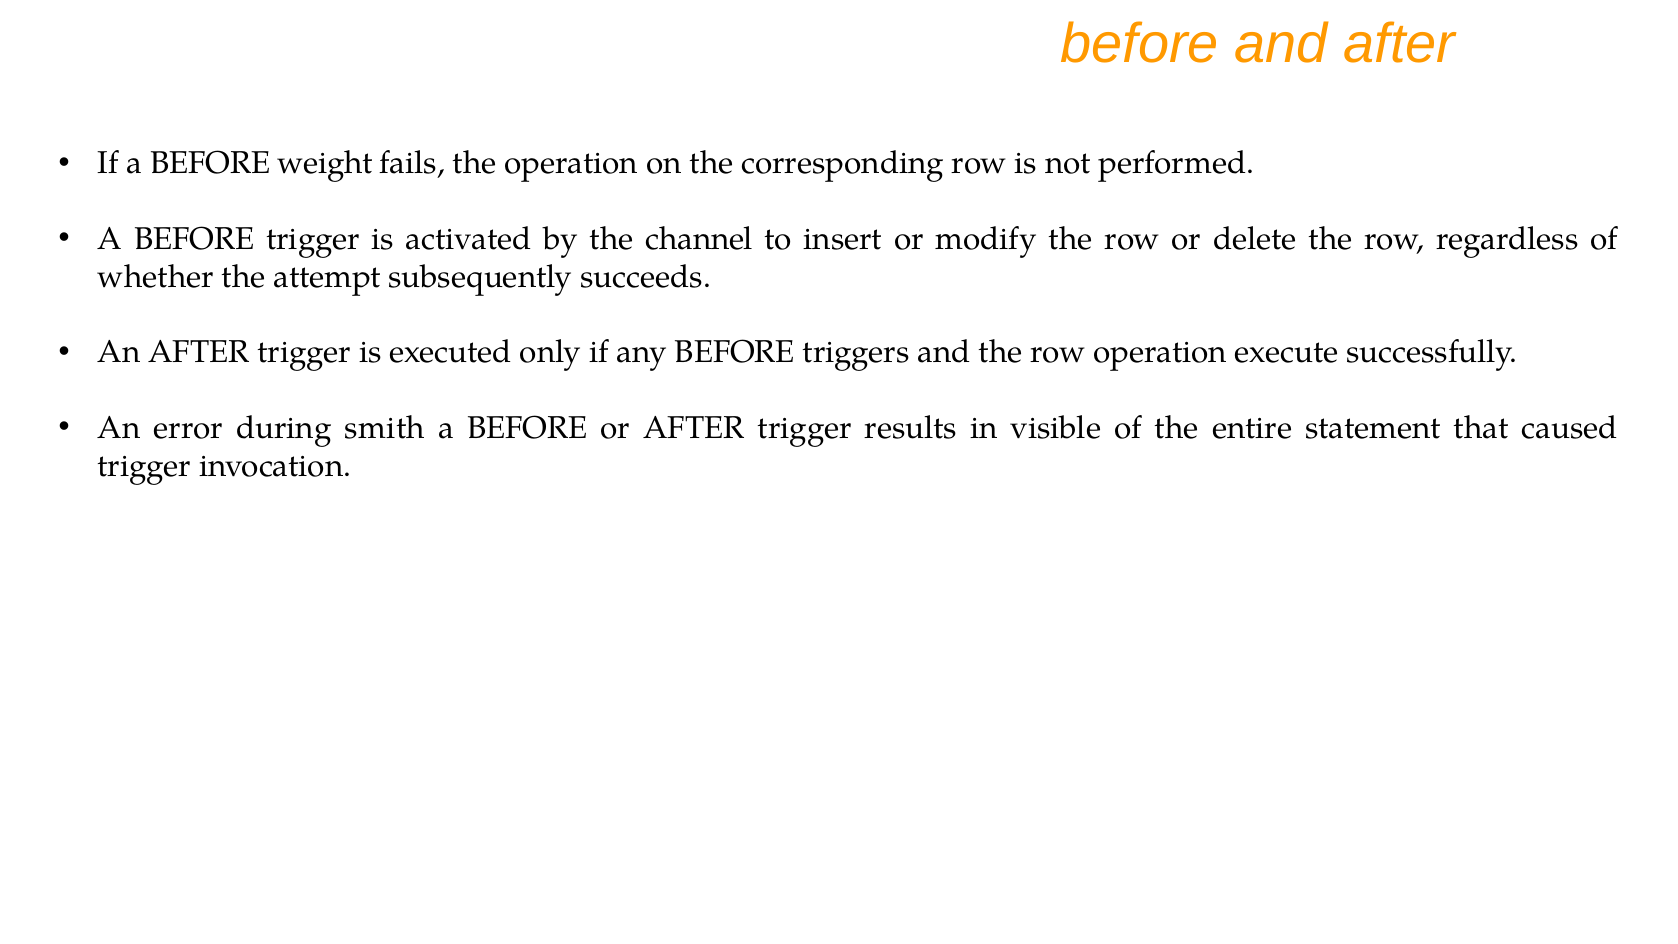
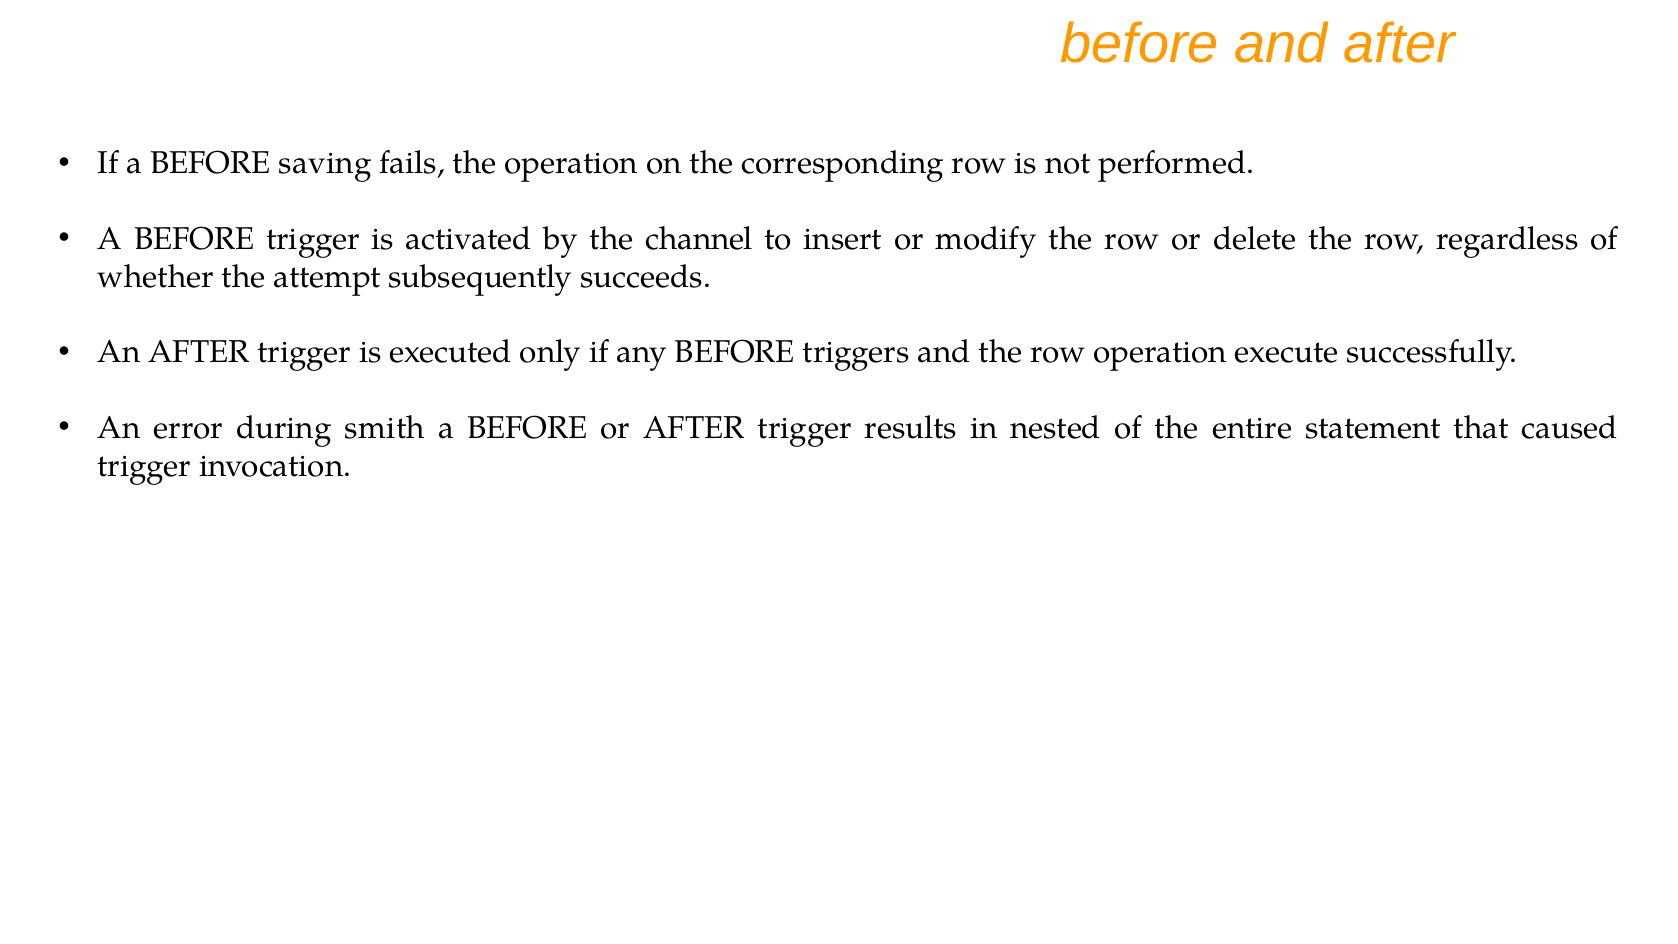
weight: weight -> saving (325, 164)
visible: visible -> nested (1056, 428)
